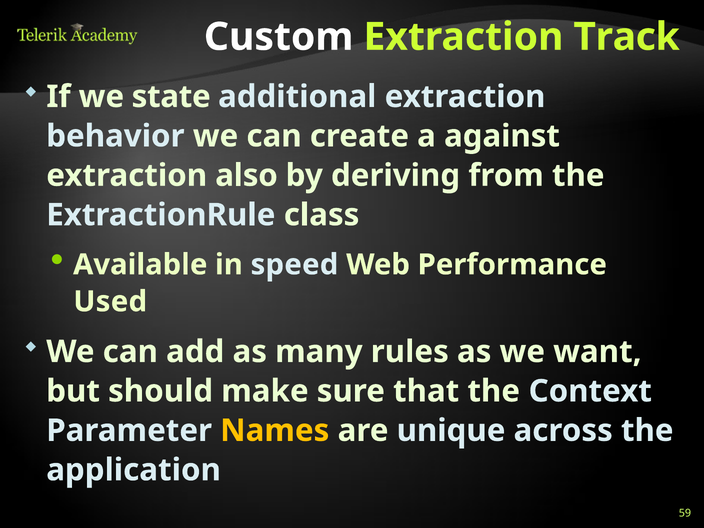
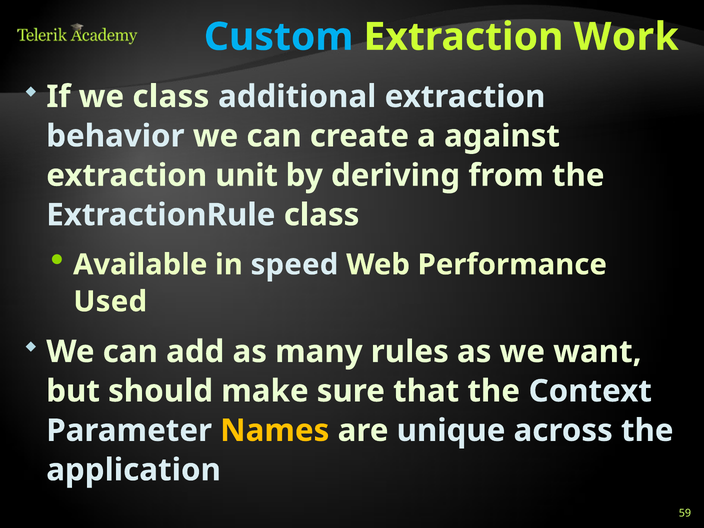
Custom colour: white -> light blue (279, 37)
Track: Track -> Work (626, 37)
we state: state -> class (171, 97)
also: also -> unit (247, 176)
